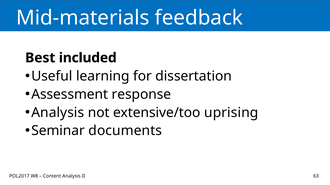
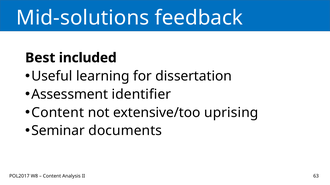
Mid-materials: Mid-materials -> Mid-solutions (83, 18)
response: response -> identifier (141, 95)
Analysis: Analysis -> Content (58, 113)
